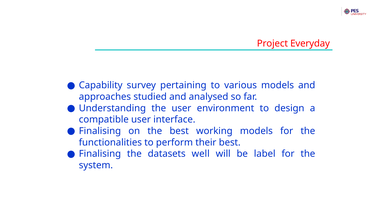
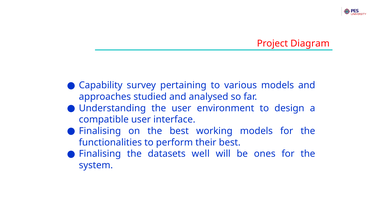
Everyday: Everyday -> Diagram (310, 43)
label: label -> ones (265, 154)
